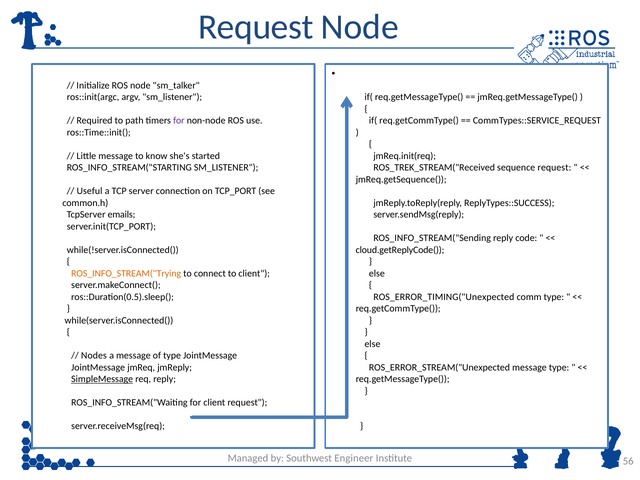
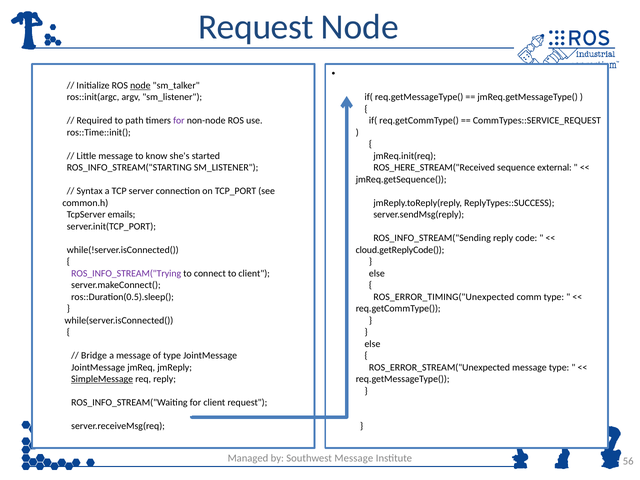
node underline: none -> present (140, 85)
ROS_TREK_STREAM("Received: ROS_TREK_STREAM("Received -> ROS_HERE_STREAM("Received (434, 168)
sequence request: request -> external (554, 168)
Useful: Useful -> Syntax (90, 191)
ROS_INFO_STREAM("Trying colour: orange -> purple (126, 273)
Nodes: Nodes -> Bridge (94, 356)
Southwest Engineer: Engineer -> Message (354, 458)
